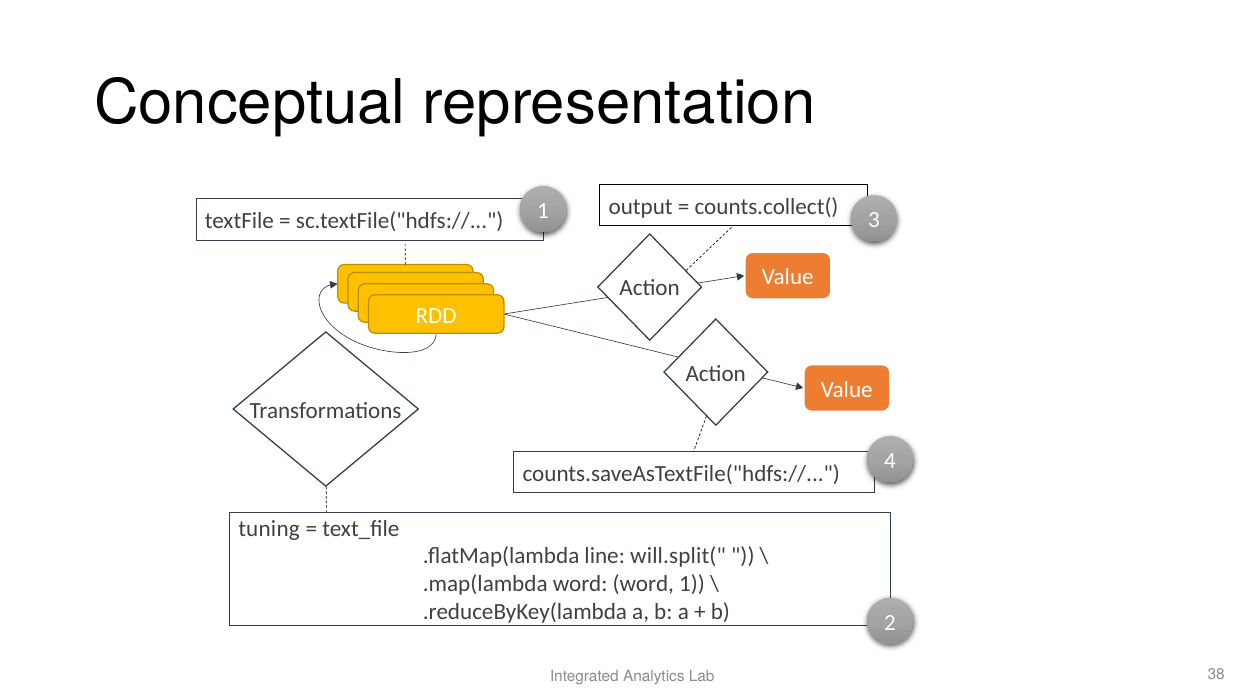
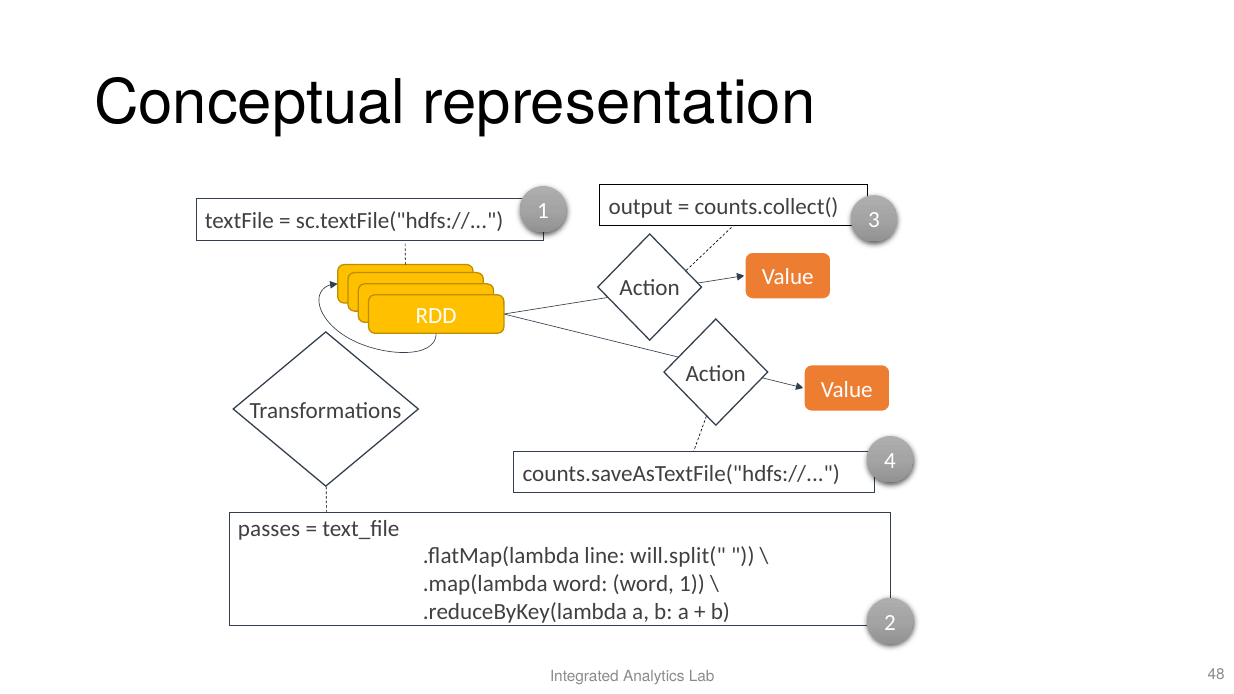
tuning: tuning -> passes (269, 528)
38: 38 -> 48 (1216, 675)
